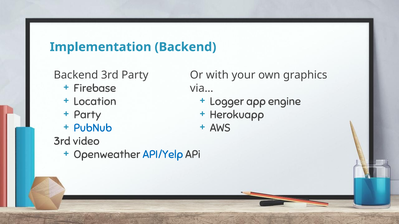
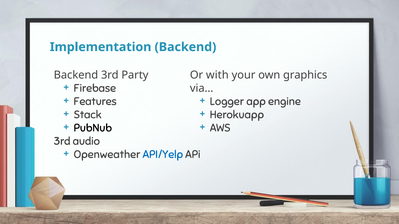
Location: Location -> Features (95, 102)
Party: Party -> Stack (88, 115)
PubNub colour: blue -> black (93, 128)
video: video -> audio (86, 142)
